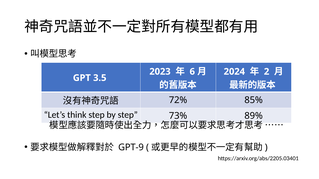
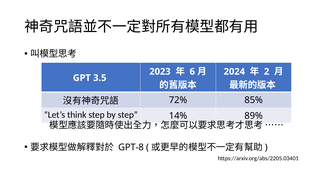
73%: 73% -> 14% (178, 116)
GPT-9: GPT-9 -> GPT-8 (131, 148)
